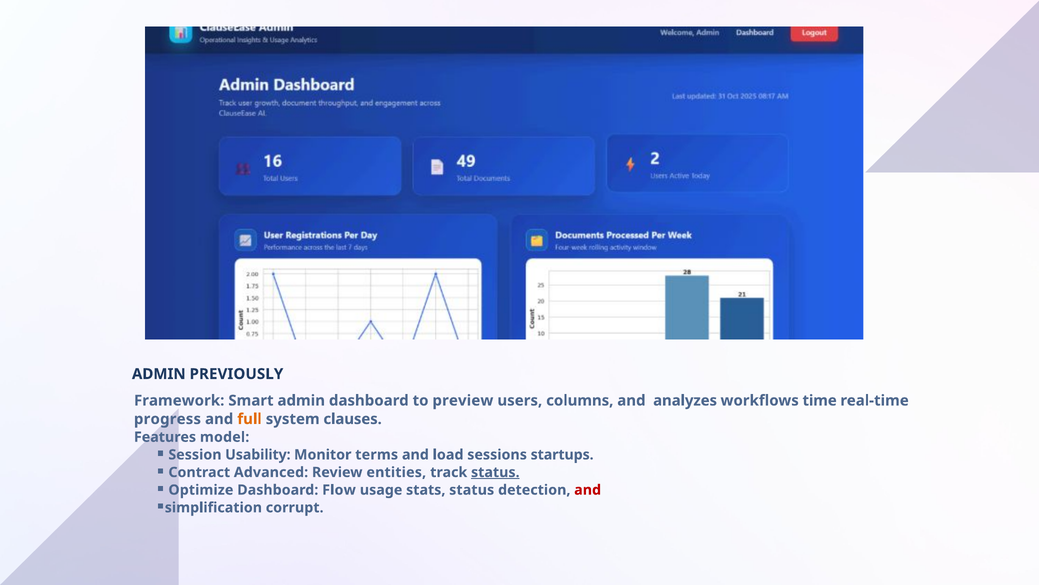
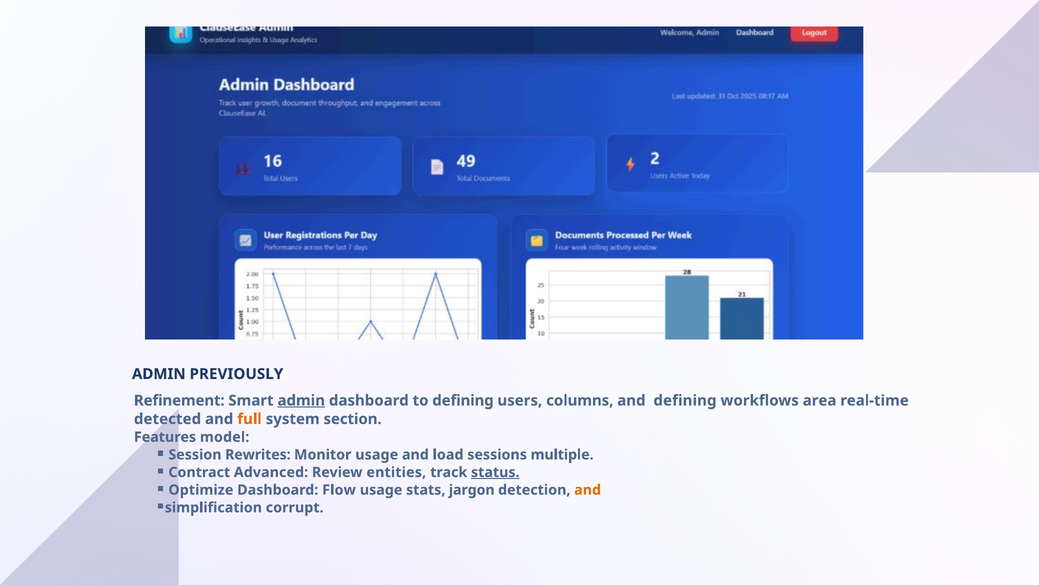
Framework: Framework -> Refinement (179, 400)
admin underline: none -> present (301, 400)
to preview: preview -> defining (463, 400)
and analyzes: analyzes -> defining (685, 400)
time: time -> area (820, 400)
progress: progress -> detected (168, 419)
clauses: clauses -> section (353, 419)
Usability: Usability -> Rewrites (258, 454)
Monitor terms: terms -> usage (377, 454)
startups: startups -> multiple (562, 454)
stats status: status -> jargon (472, 490)
and colour: red -> orange (588, 490)
